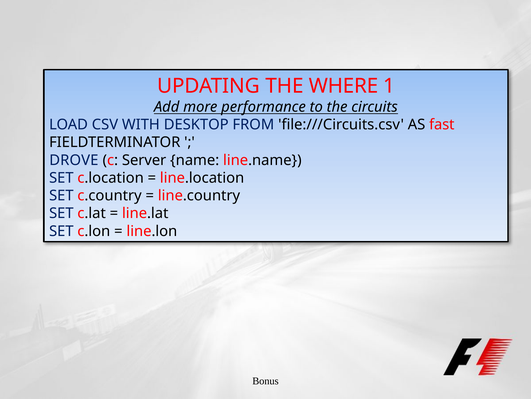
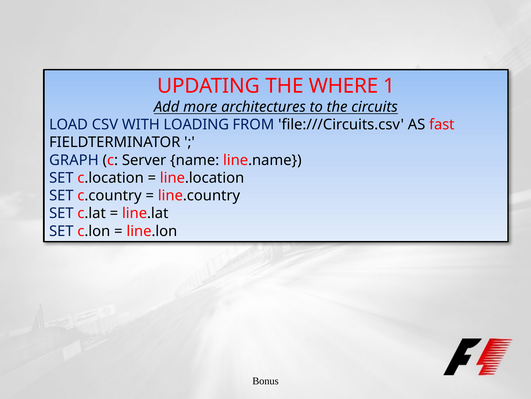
performance: performance -> architectures (264, 107)
DESKTOP: DESKTOP -> LOADING (196, 124)
DROVE: DROVE -> GRAPH (74, 160)
